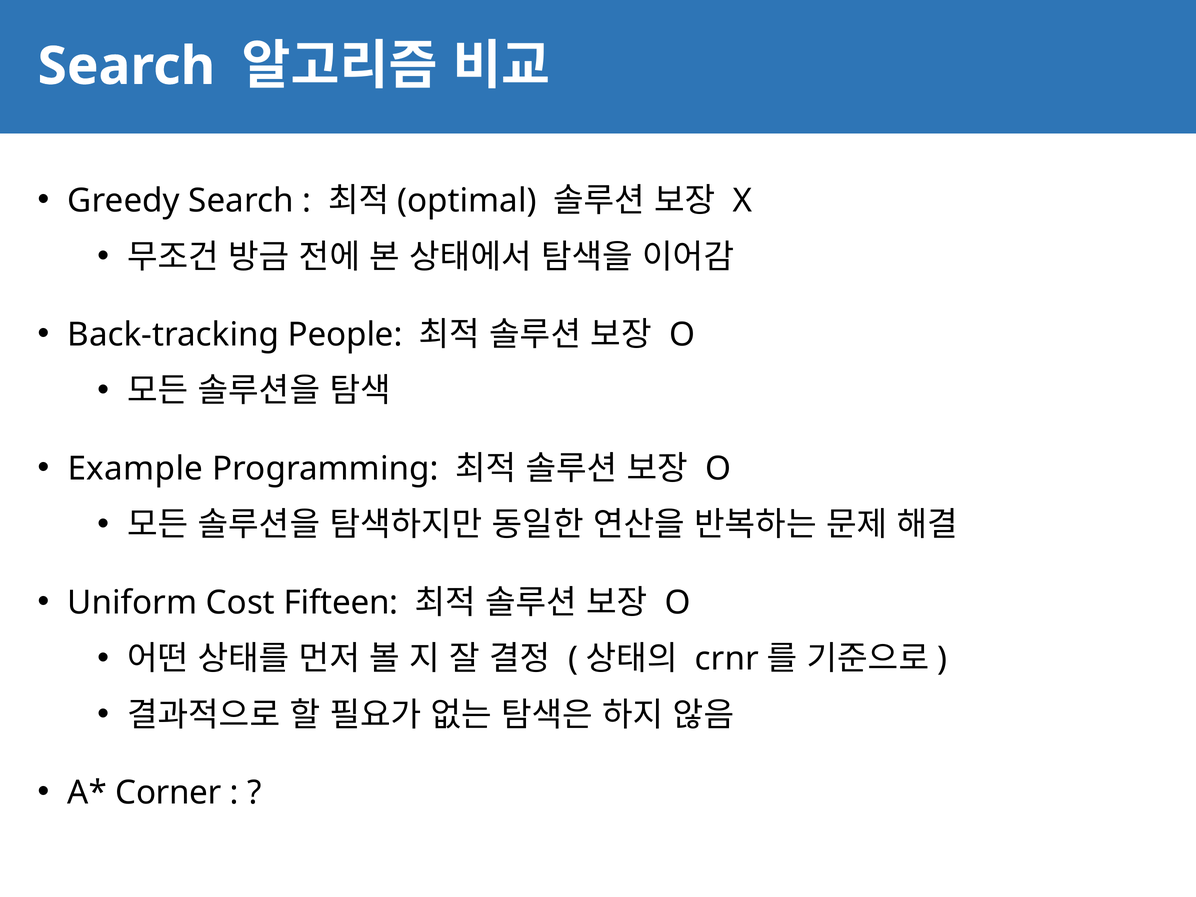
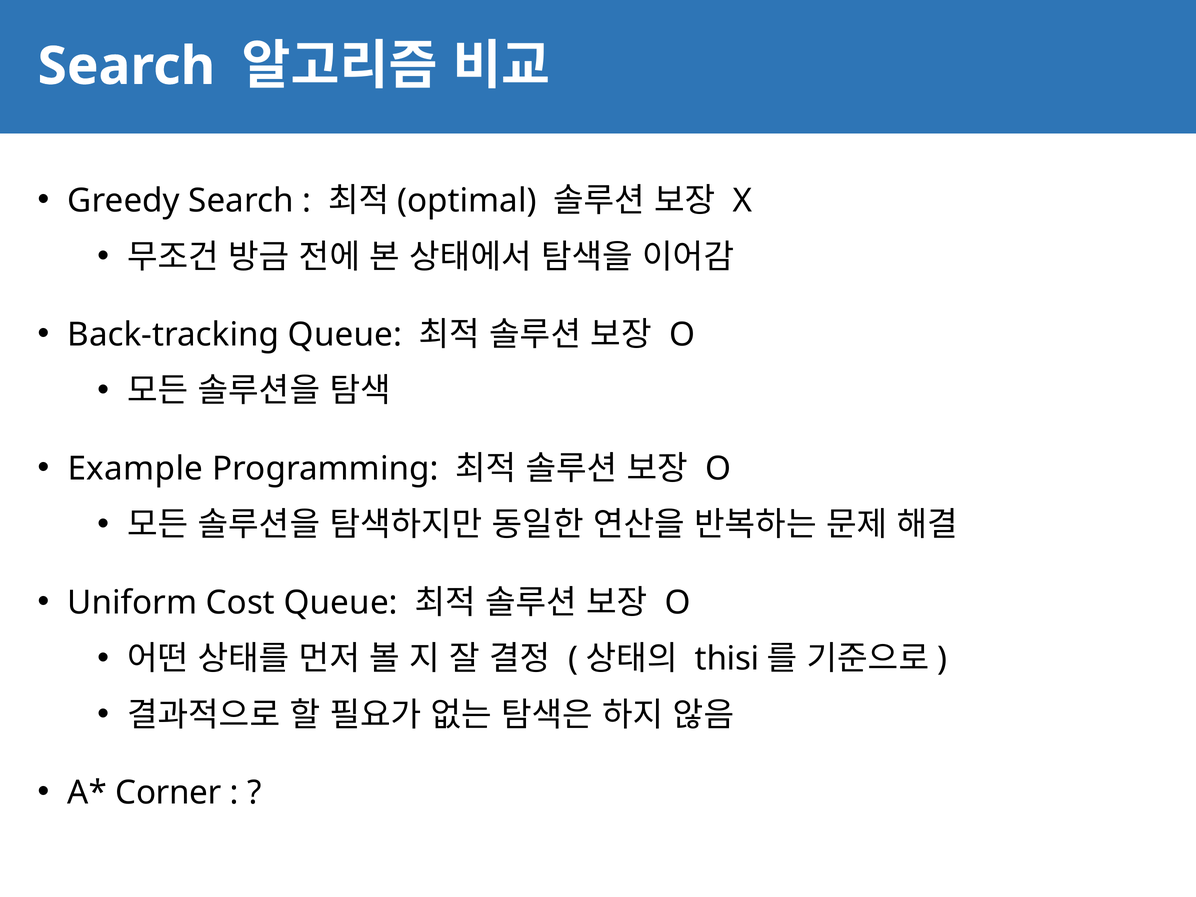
Back-tracking People: People -> Queue (345, 335)
Cost Fifteen: Fifteen -> Queue (341, 603)
crnr: crnr -> thisi (727, 659)
